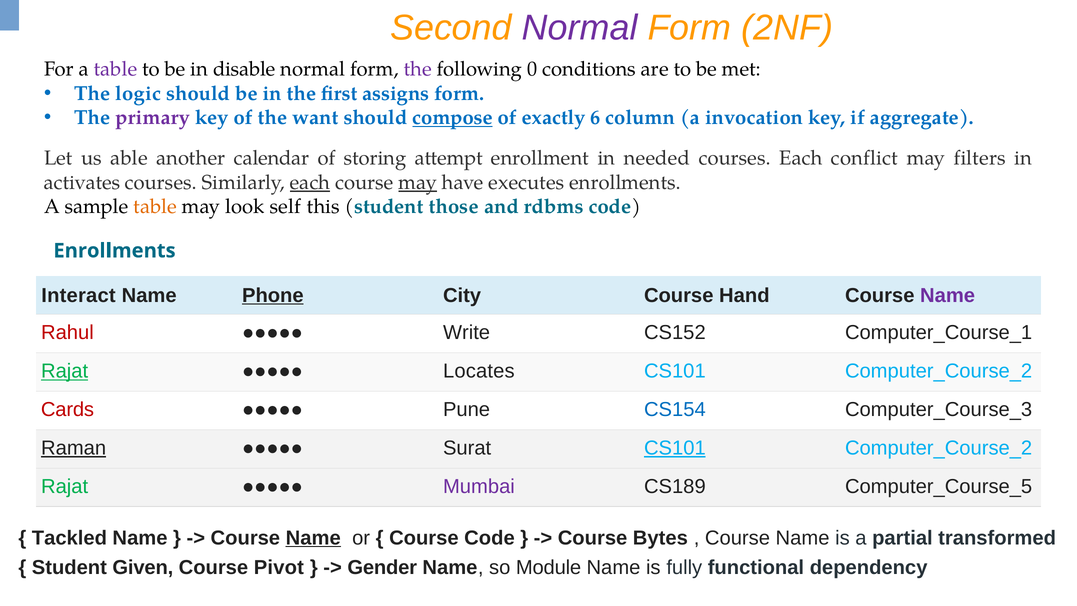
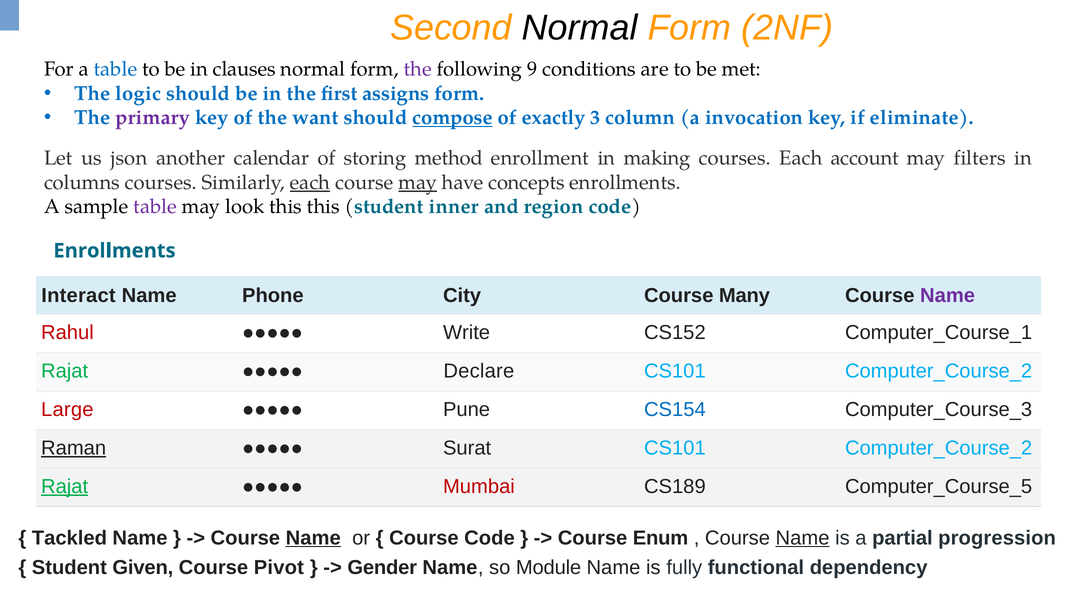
Normal colour: purple -> black (580, 28)
table colour: purple -> blue (115, 69)
disable: disable -> clauses (244, 69)
0: 0 -> 9 (532, 69)
6: 6 -> 3 (595, 118)
aggregate: aggregate -> eliminate (922, 118)
able: able -> json (129, 158)
attempt: attempt -> method (449, 158)
needed: needed -> making (657, 158)
conflict: conflict -> account (865, 158)
activates: activates -> columns (82, 182)
executes: executes -> concepts (526, 182)
table colour: orange -> purple (155, 207)
look self: self -> this (286, 207)
those: those -> inner (454, 207)
rdbms: rdbms -> region (554, 207)
Phone underline: present -> none (273, 295)
Hand: Hand -> Many (744, 295)
Rajat underline: present -> none (65, 371)
Locates: Locates -> Declare (479, 371)
Cards: Cards -> Large (67, 410)
CS101 underline: present -> none (675, 448)
Rajat underline: none -> present (65, 486)
Mumbai colour: purple -> red (479, 486)
Bytes: Bytes -> Enum (661, 538)
Name underline: none -> present (803, 538)
transformed: transformed -> progression (997, 538)
